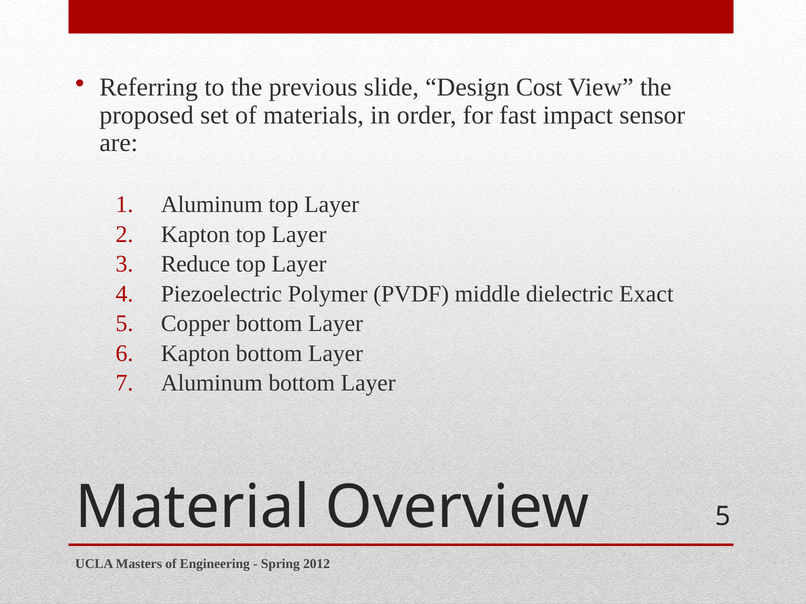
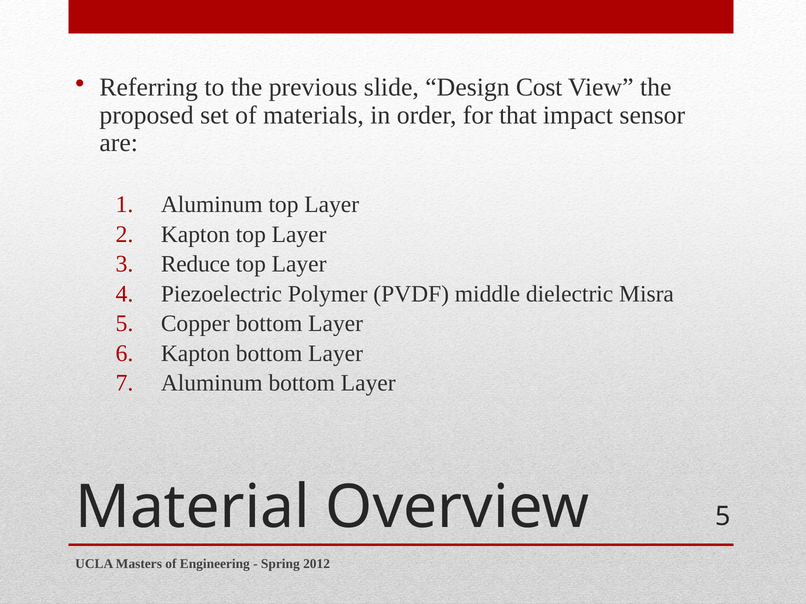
fast: fast -> that (518, 115)
Exact: Exact -> Misra (647, 294)
